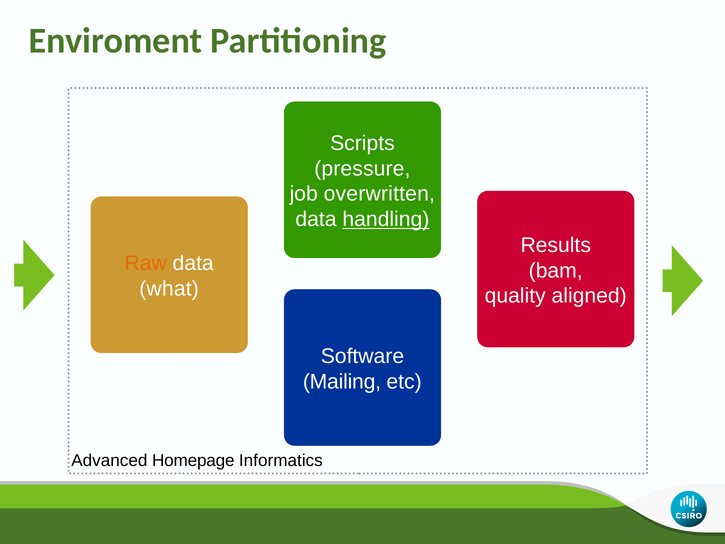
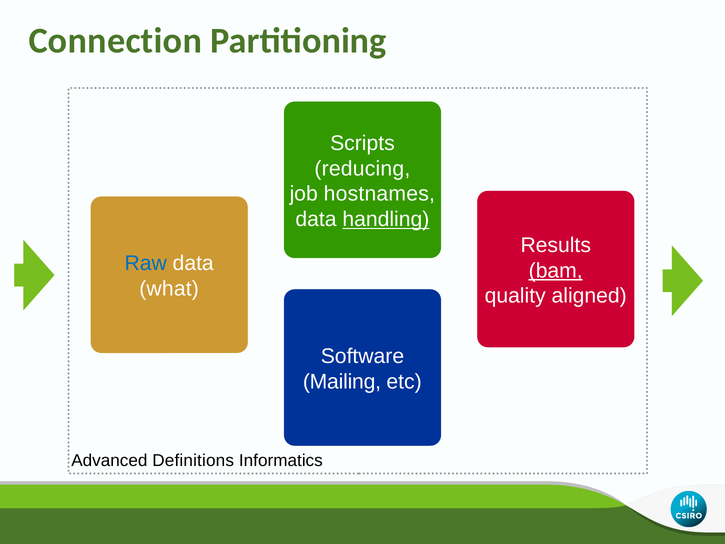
Enviroment: Enviroment -> Connection (115, 41)
pressure: pressure -> reducing (362, 169)
overwritten: overwritten -> hostnames (379, 194)
Raw colour: orange -> blue (146, 263)
bam underline: none -> present (556, 270)
Homepage: Homepage -> Definitions (193, 460)
